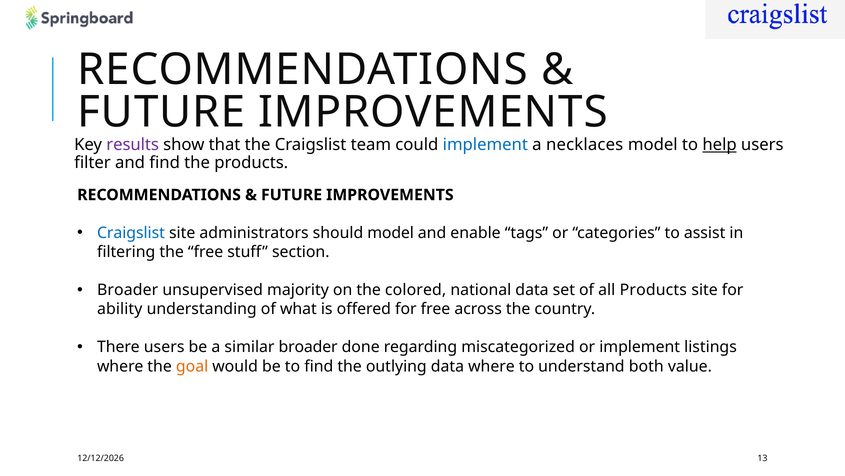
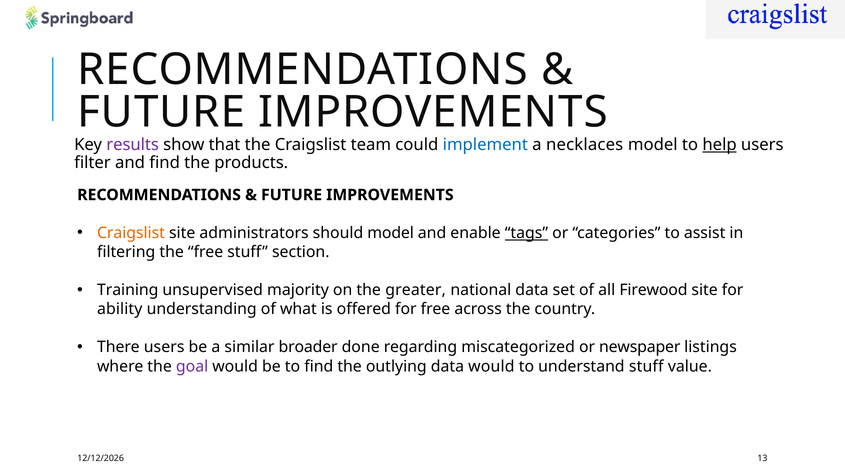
Craigslist colour: blue -> orange (131, 233)
tags underline: none -> present (526, 233)
Broader: Broader -> Training (128, 290)
colored: colored -> greater (416, 290)
all Products: Products -> Firewood (653, 290)
or implement: implement -> newspaper (640, 347)
goal colour: orange -> purple (192, 366)
data where: where -> would (491, 366)
understand both: both -> stuff (646, 366)
